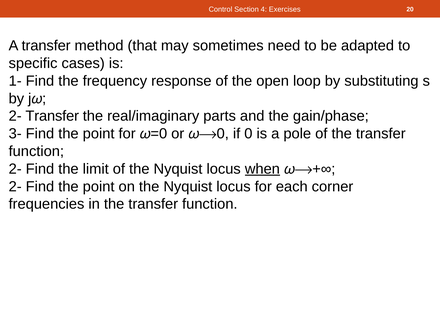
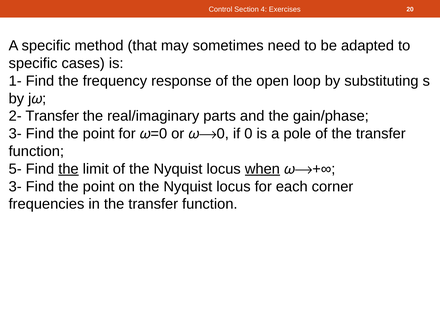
A transfer: transfer -> specific (46, 46)
2-: 2- -> 5- (15, 169)
the underline: none -> present (68, 169)
2-: 2- -> 3- (15, 187)
